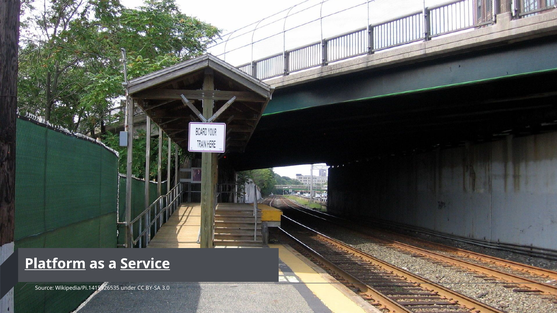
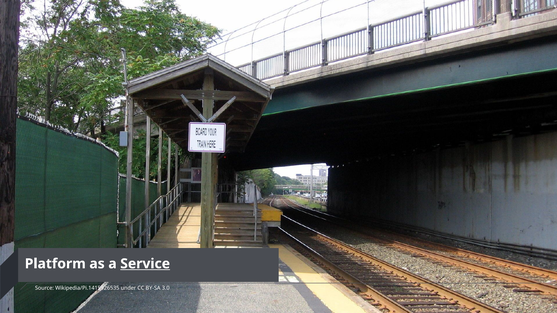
Platform underline: present -> none (55, 264)
